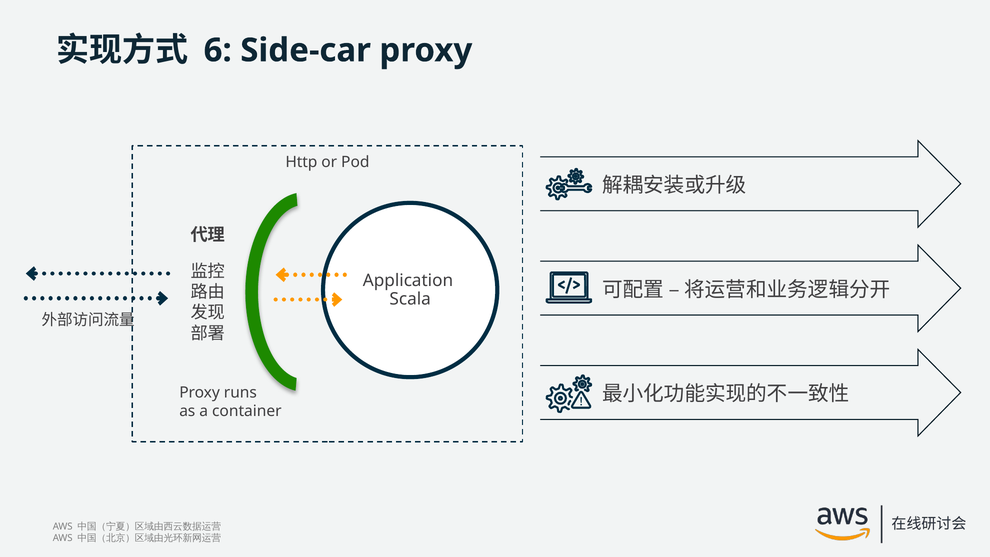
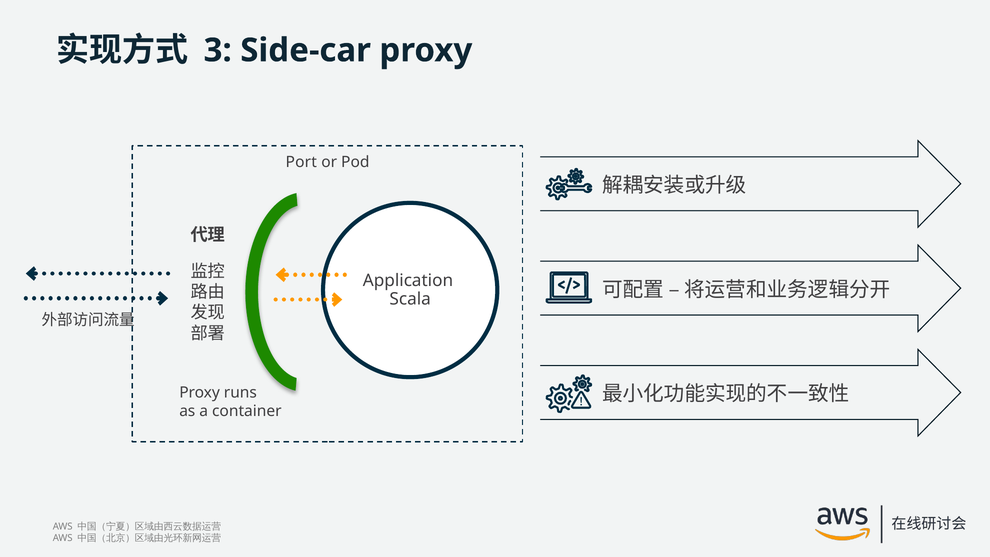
6: 6 -> 3 (218, 50)
Http: Http -> Port (301, 162)
